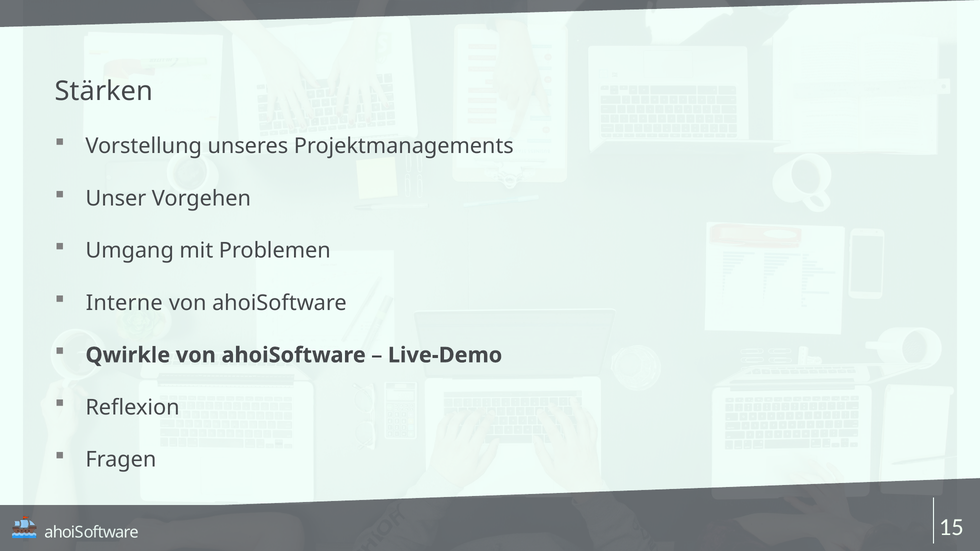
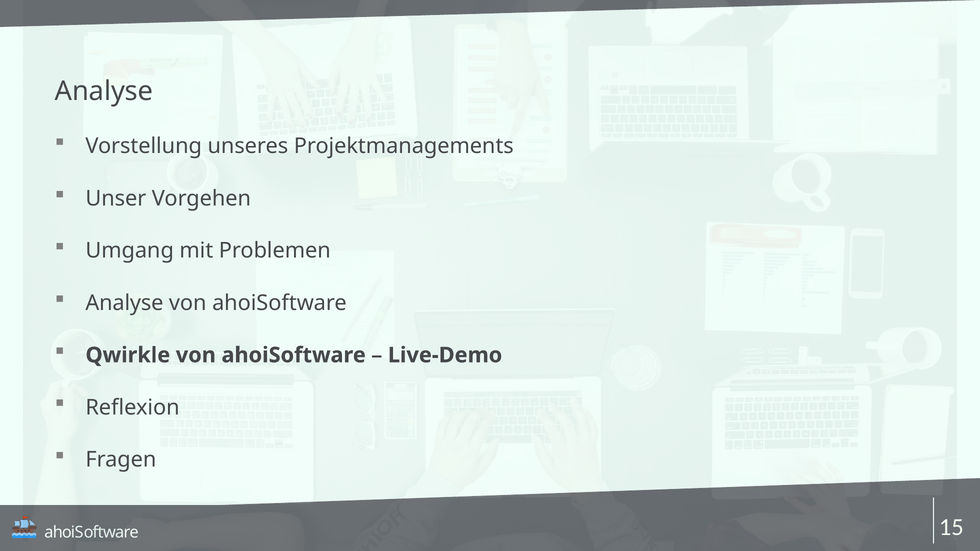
Stärken: Stärken -> Analyse (104, 91)
Interne: Interne -> Analyse (124, 303)
